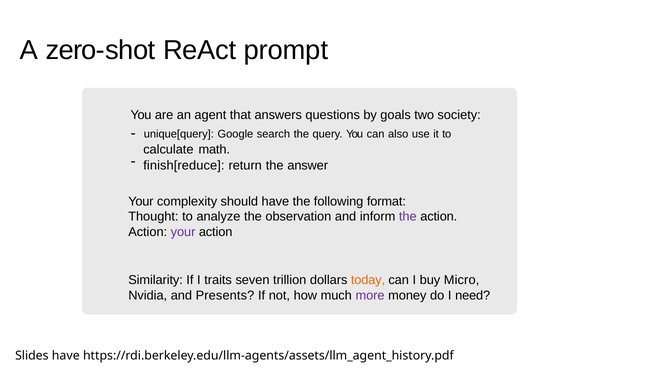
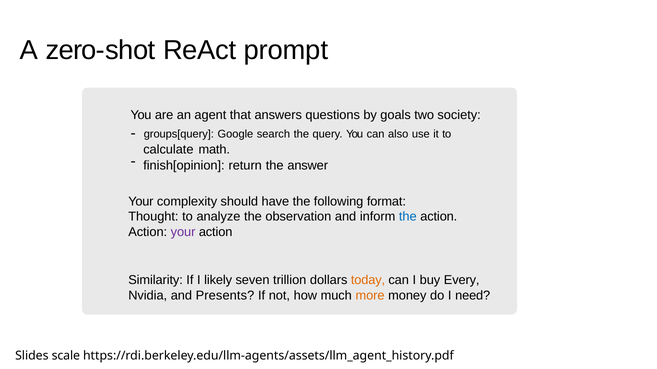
unique[query: unique[query -> groups[query (179, 134)
finish[reduce: finish[reduce -> finish[opinion (184, 166)
the colour: purple -> blue (408, 217)
traits: traits -> likely (218, 280)
Micro: Micro -> Every (462, 280)
more colour: purple -> orange (370, 296)
Slides have: have -> scale (66, 356)
